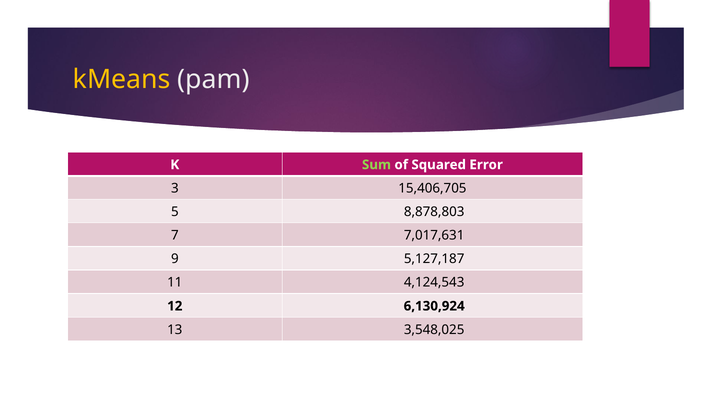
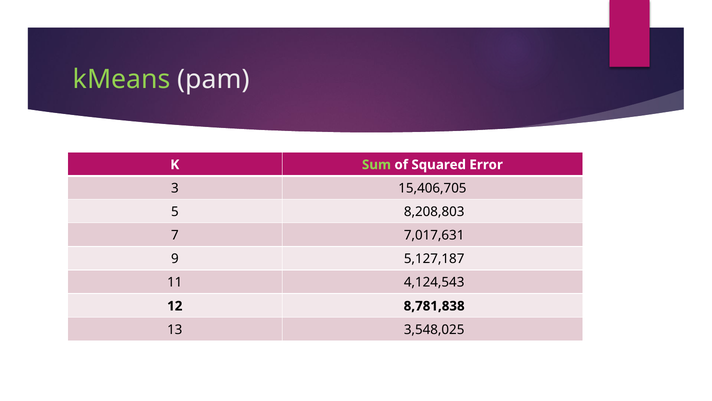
kMeans colour: yellow -> light green (122, 79)
8,878,803: 8,878,803 -> 8,208,803 (434, 212)
6,130,924: 6,130,924 -> 8,781,838 (434, 306)
